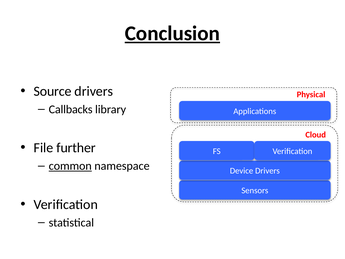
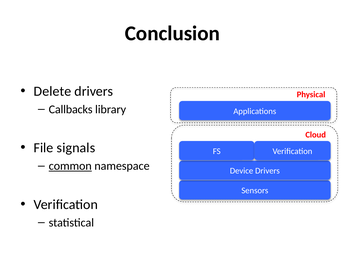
Conclusion underline: present -> none (172, 33)
Source: Source -> Delete (52, 91)
further: further -> signals (76, 148)
